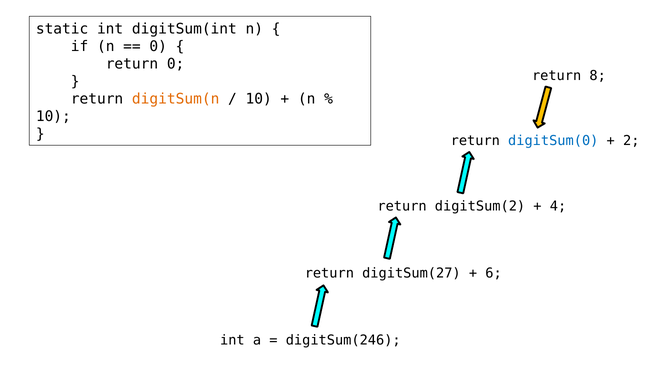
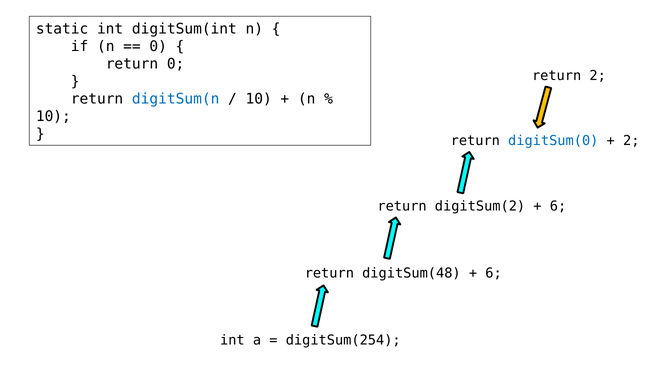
return 8: 8 -> 2 (598, 76)
digitSum(n colour: orange -> blue (176, 99)
4: 4 -> 6 (558, 206)
digitSum(27: digitSum(27 -> digitSum(48 (411, 273)
digitSum(246: digitSum(246 -> digitSum(254 (343, 340)
